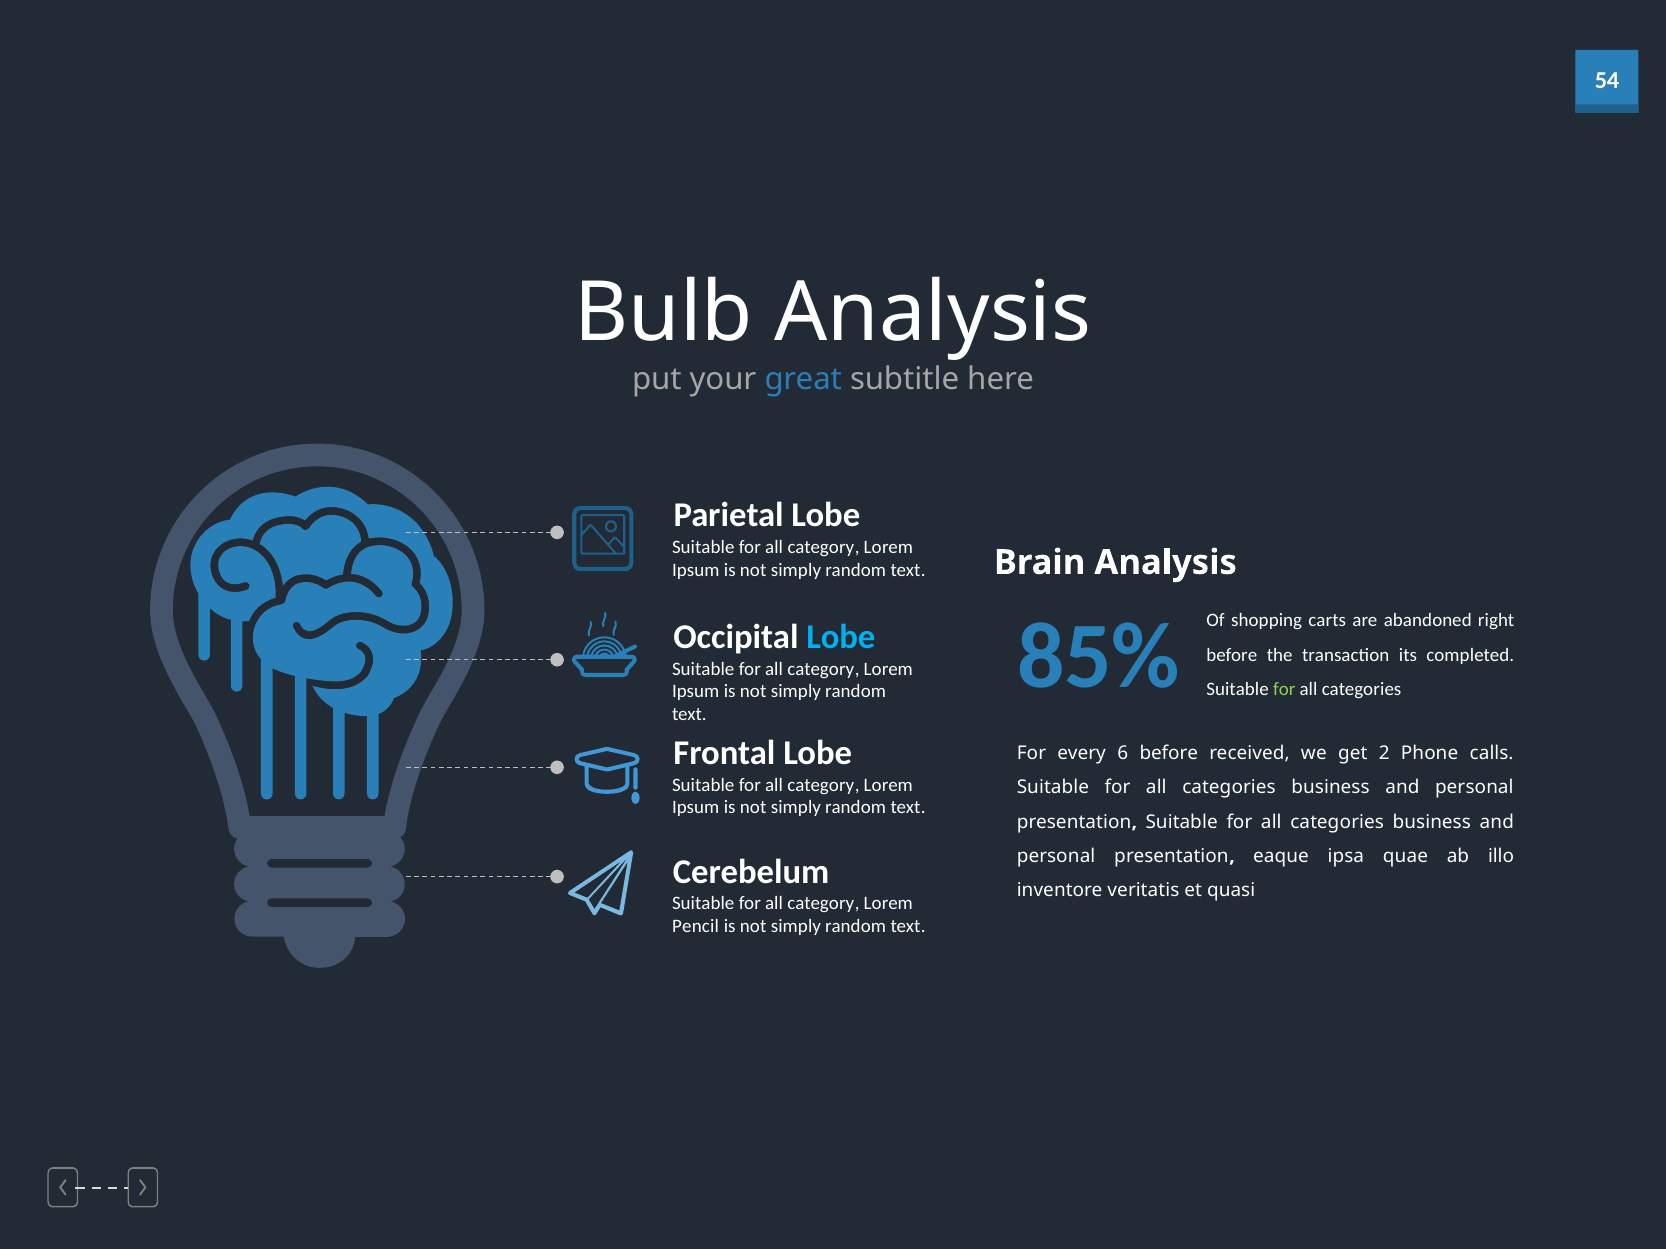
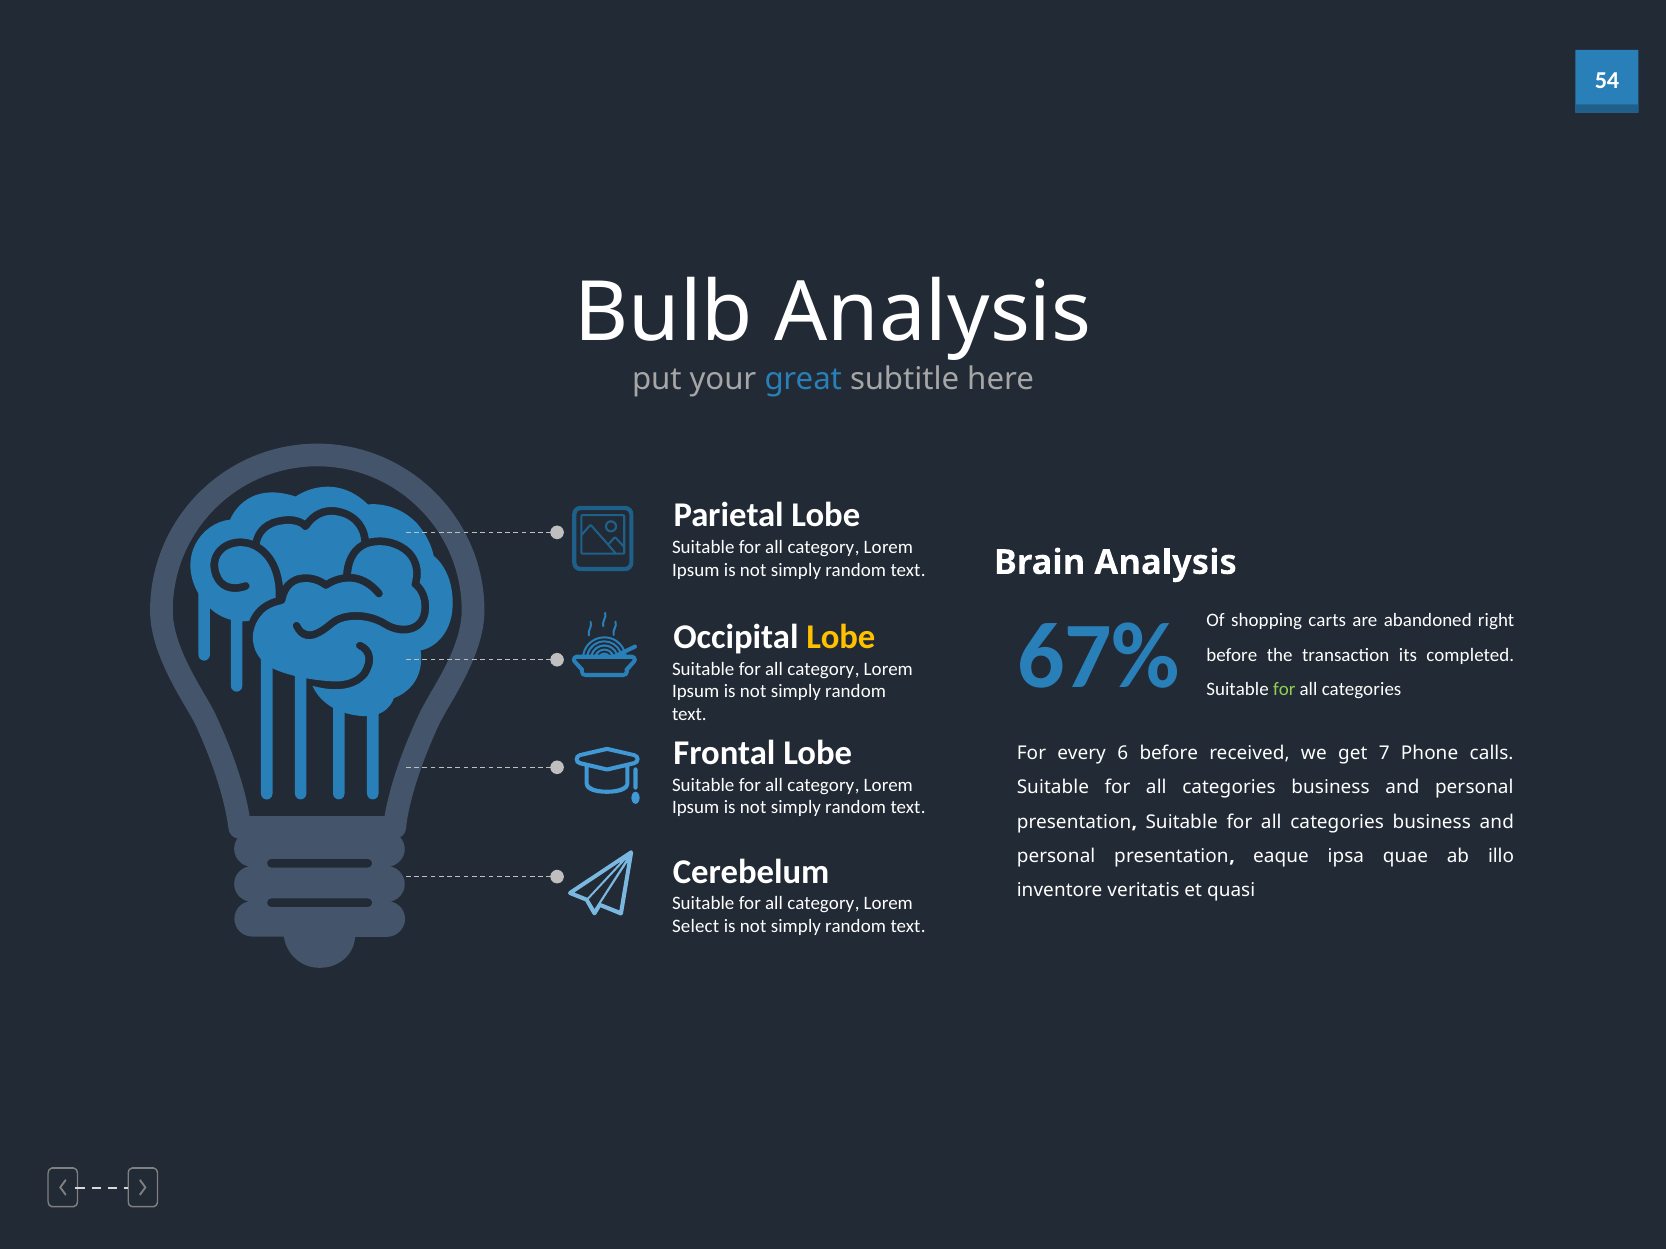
85%: 85% -> 67% (1099, 657)
Lobe colour: light blue -> yellow (841, 637)
2: 2 -> 7 (1384, 753)
Pencil: Pencil -> Select (696, 927)
